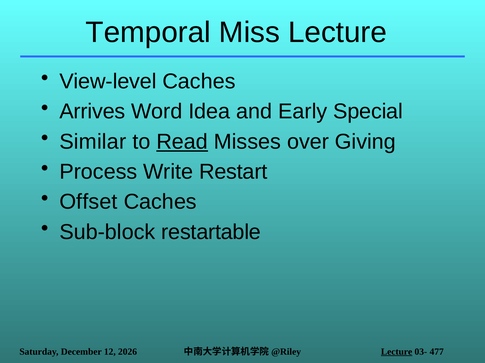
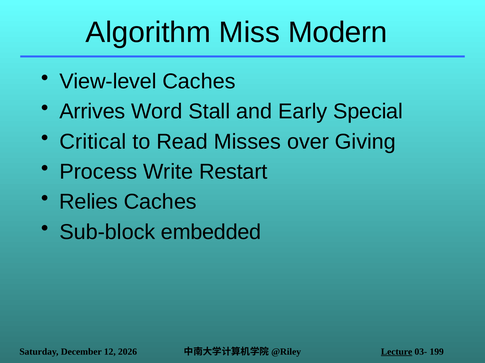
Temporal: Temporal -> Algorithm (148, 32)
Miss Lecture: Lecture -> Modern (338, 32)
Idea: Idea -> Stall (209, 112)
Similar: Similar -> Critical (93, 142)
Read underline: present -> none (182, 142)
Offset: Offset -> Relies (89, 202)
restartable: restartable -> embedded (211, 232)
477: 477 -> 199 (437, 352)
